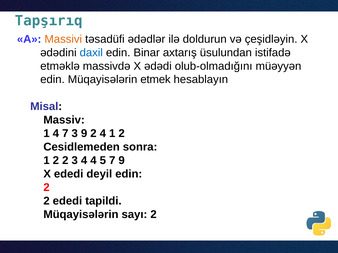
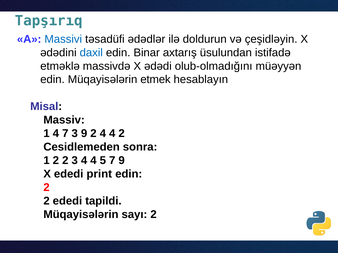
Massivi colour: orange -> blue (63, 39)
2 4 1: 1 -> 4 (112, 134)
deyil: deyil -> print (99, 174)
